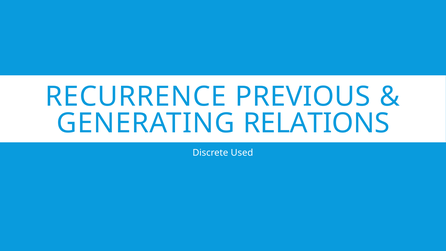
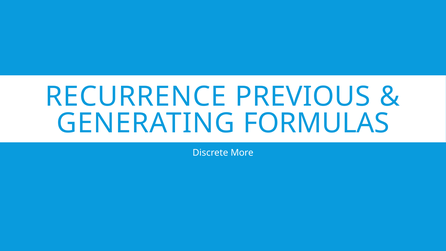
RELATIONS: RELATIONS -> FORMULAS (316, 123)
Used: Used -> More (242, 153)
